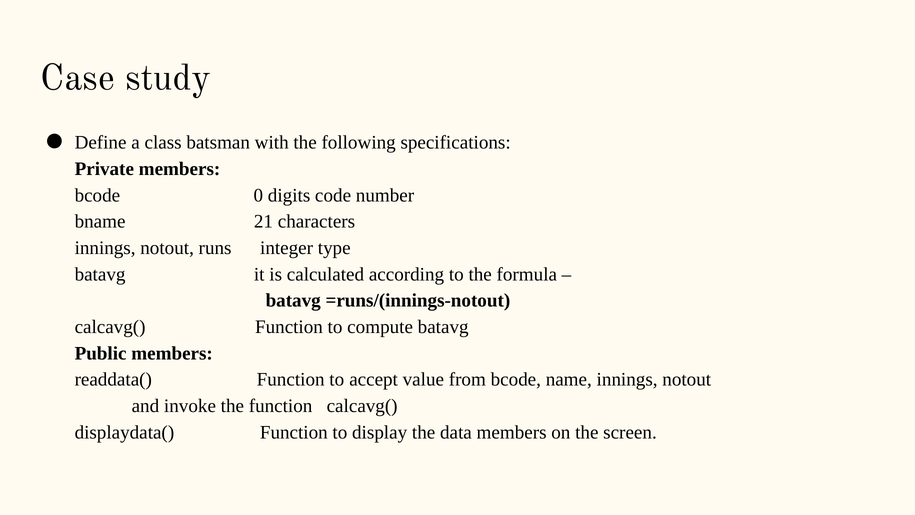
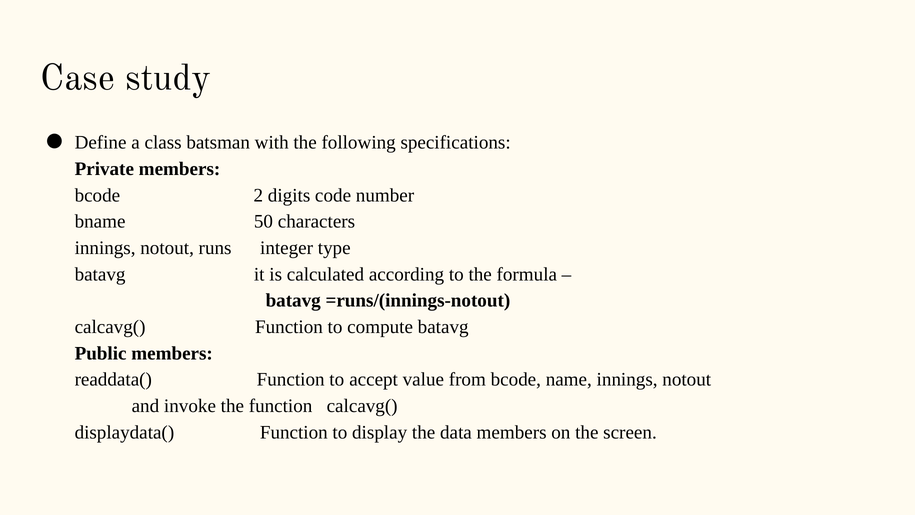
0: 0 -> 2 (258, 195)
21: 21 -> 50 (264, 222)
